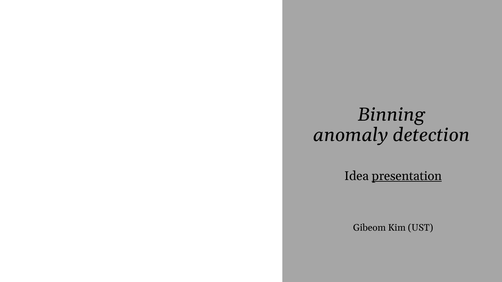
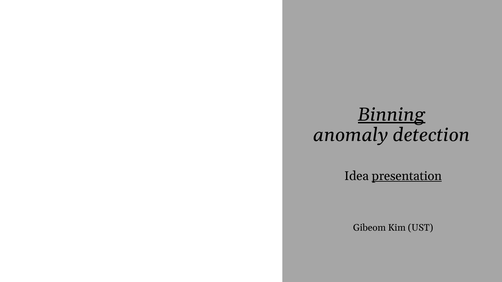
Binning underline: none -> present (392, 115)
